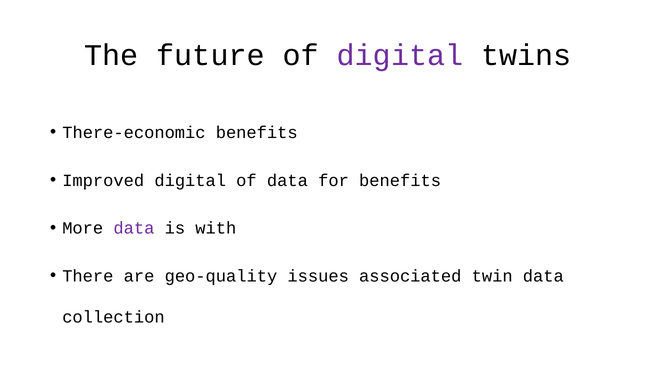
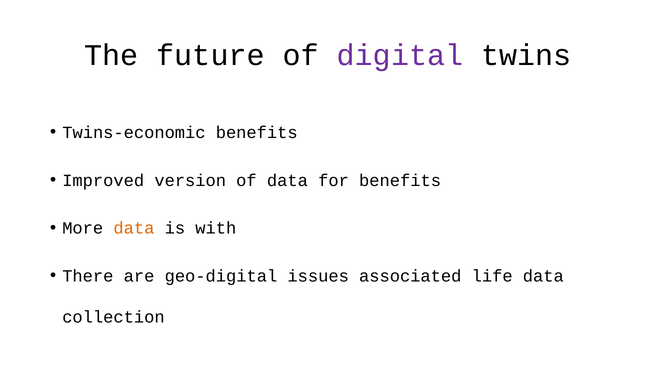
There-economic: There-economic -> Twins-economic (134, 133)
Improved digital: digital -> version (190, 180)
data colour: purple -> orange (134, 228)
geo-quality: geo-quality -> geo-digital (221, 276)
twin: twin -> life (492, 276)
